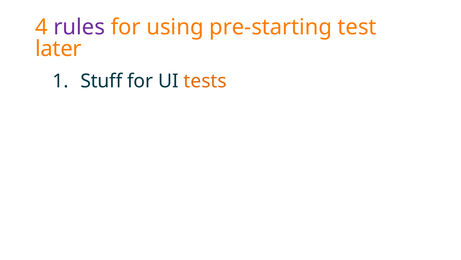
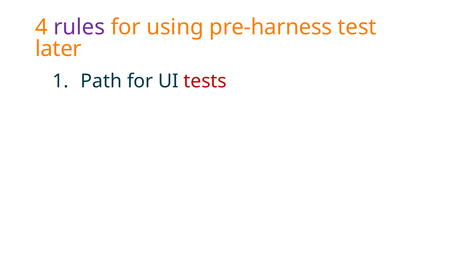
pre-starting: pre-starting -> pre-harness (271, 27)
Stuff: Stuff -> Path (101, 81)
tests colour: orange -> red (205, 81)
